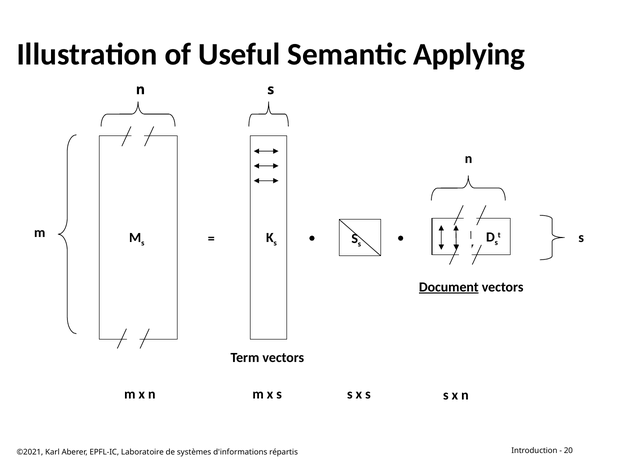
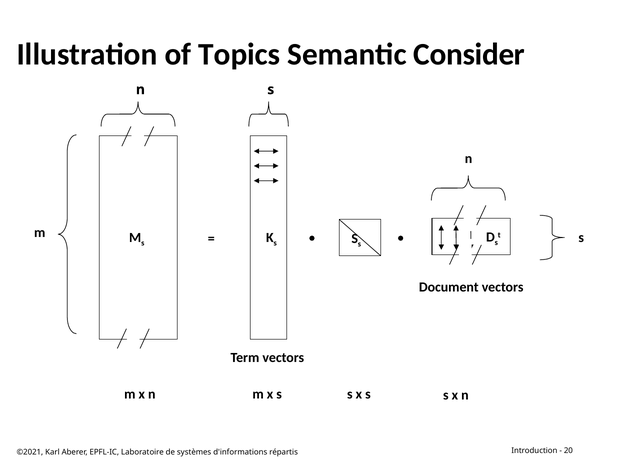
Useful: Useful -> Topics (239, 54)
Applying: Applying -> Consider (469, 54)
Document underline: present -> none (449, 287)
